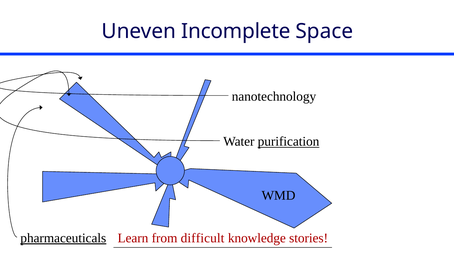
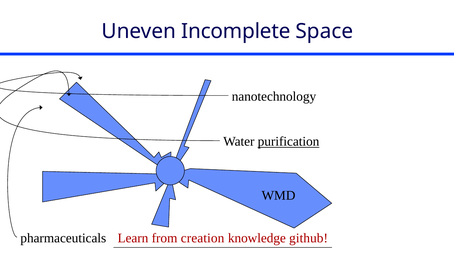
pharmaceuticals underline: present -> none (63, 238)
difficult: difficult -> creation (203, 238)
stories: stories -> github (309, 238)
